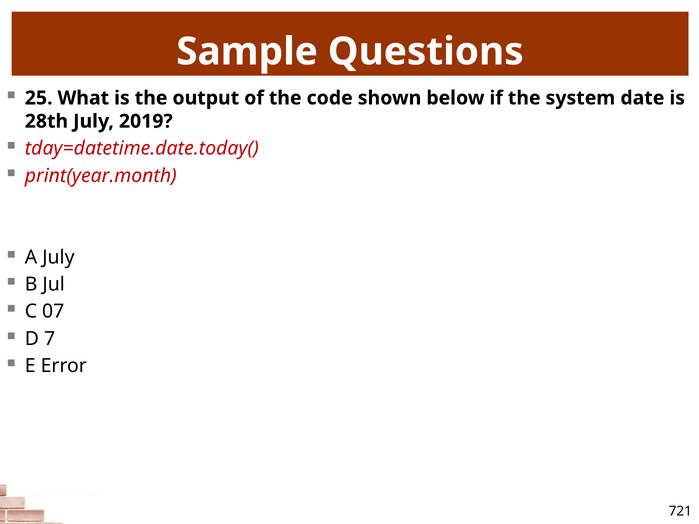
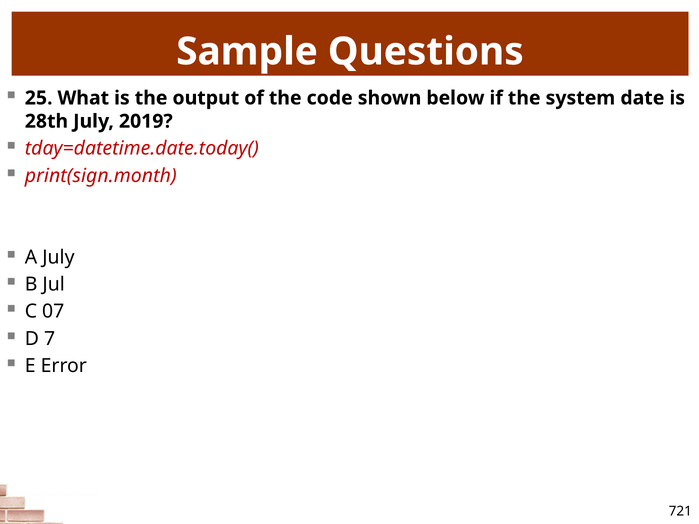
print(year.month: print(year.month -> print(sign.month (101, 176)
